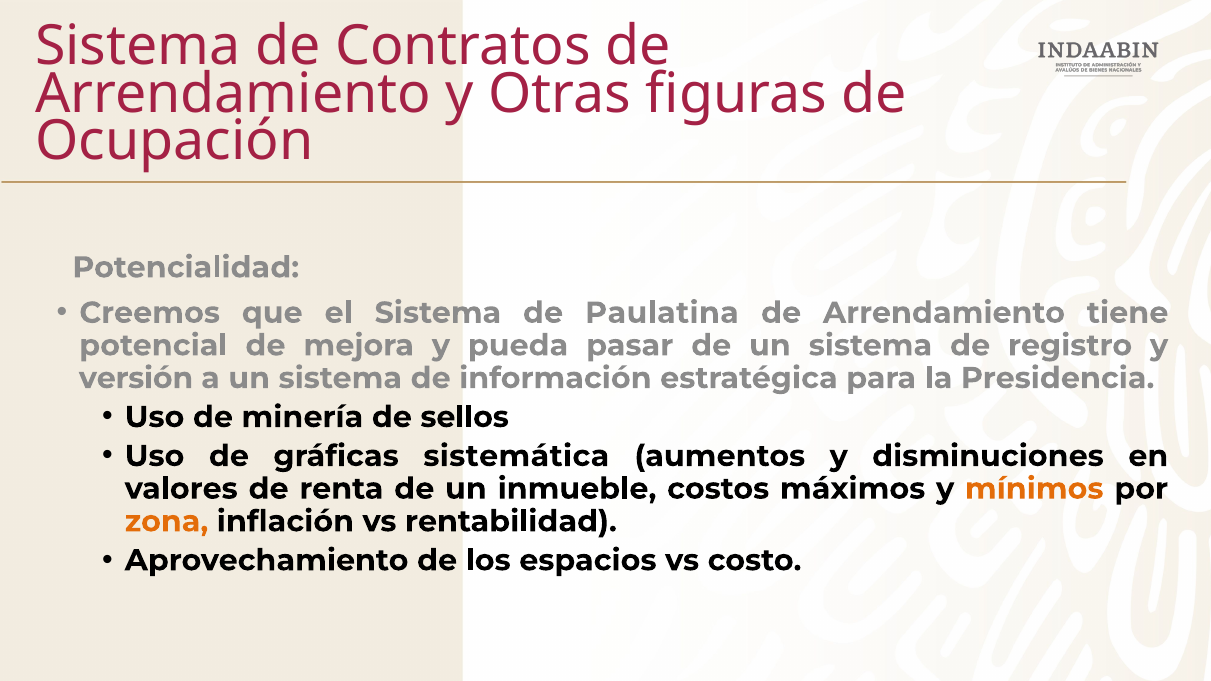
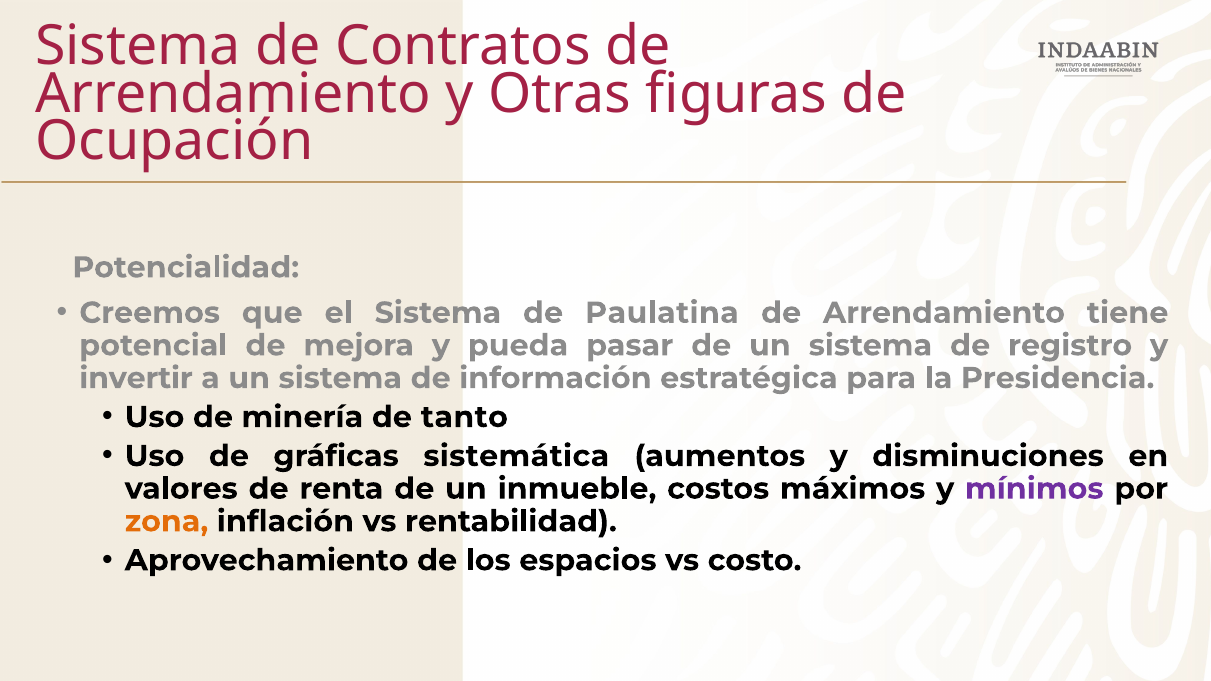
versión: versión -> invertir (136, 378)
sellos: sellos -> tanto (464, 417)
mínimos colour: orange -> purple (1034, 489)
